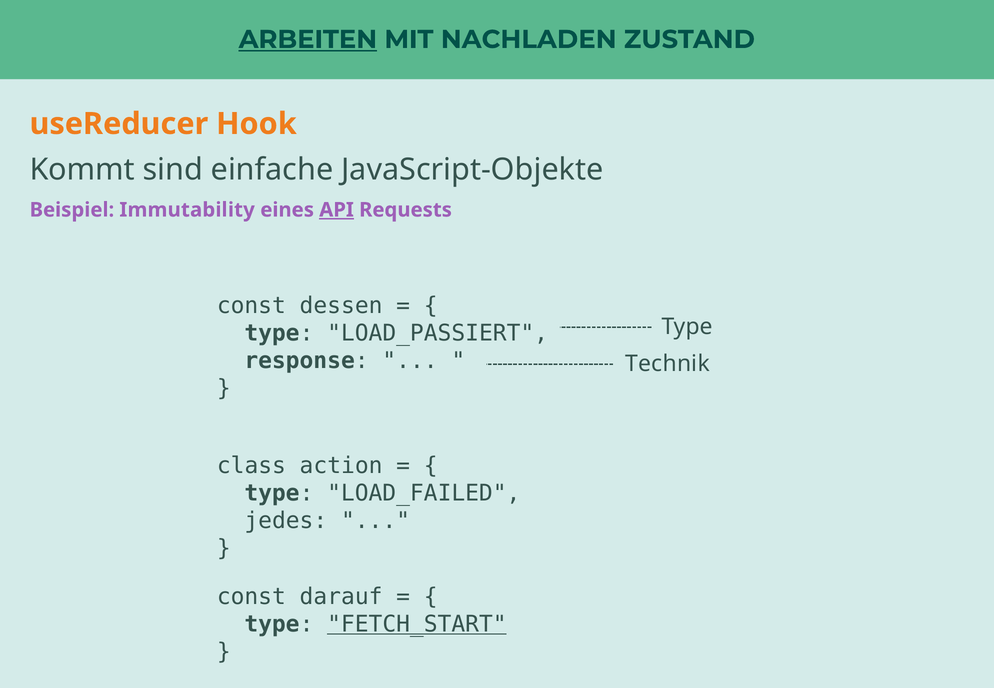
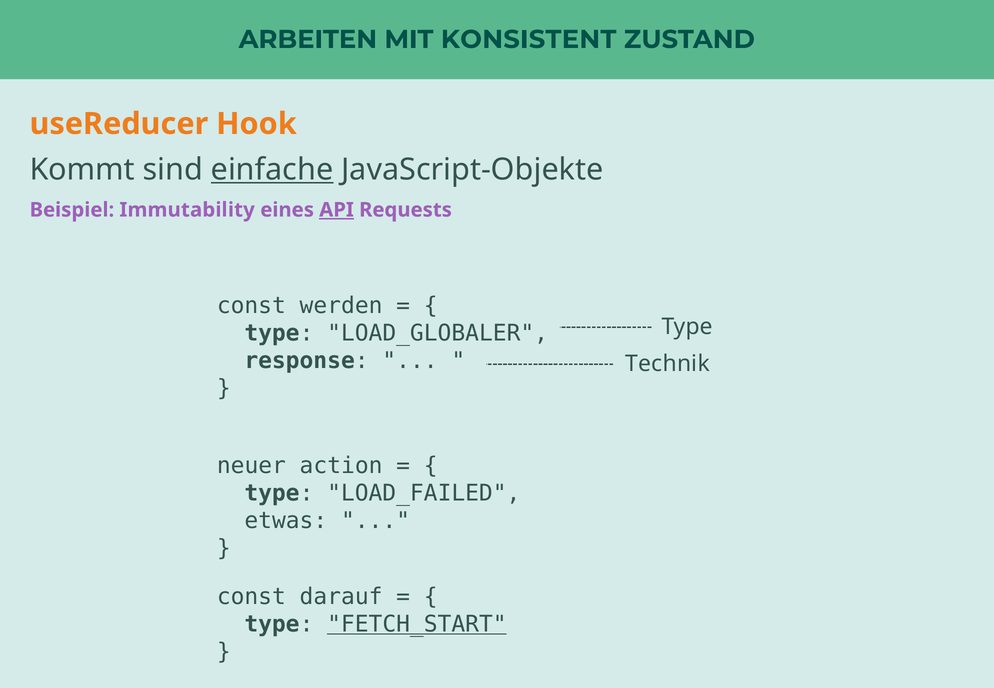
ARBEITEN underline: present -> none (308, 39)
NACHLADEN: NACHLADEN -> KONSISTENT (529, 39)
einfache underline: none -> present (272, 170)
dessen: dessen -> werden (341, 306)
LOAD_PASSIERT: LOAD_PASSIERT -> LOAD_GLOBALER (438, 333)
class: class -> neuer (251, 466)
jedes: jedes -> etwas (286, 521)
